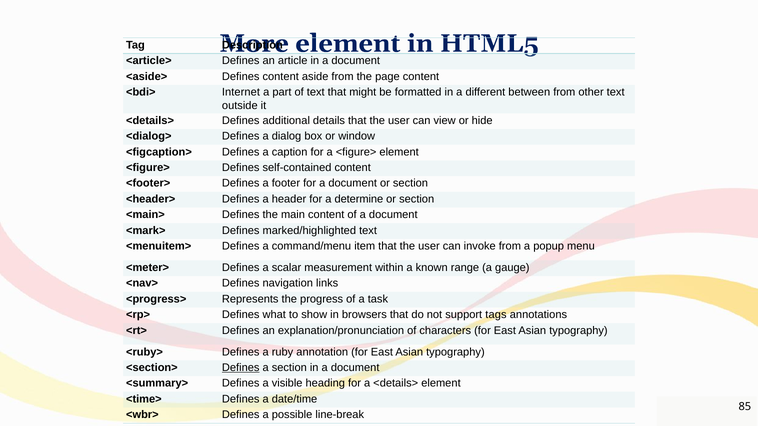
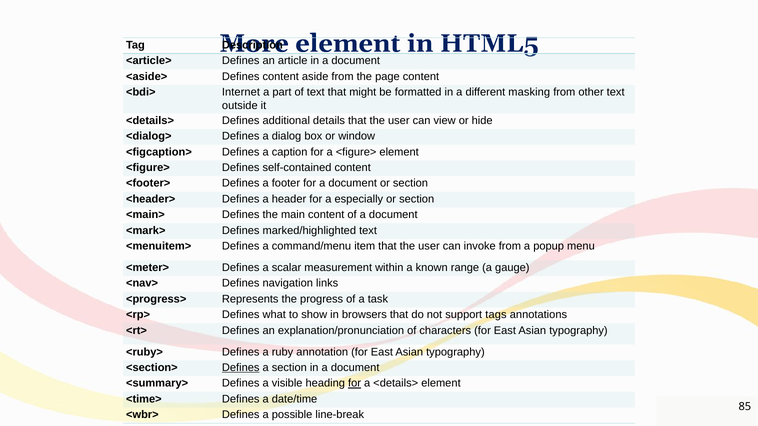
between: between -> masking (529, 92)
determine: determine -> especially (359, 199)
for underline: none -> present (355, 384)
